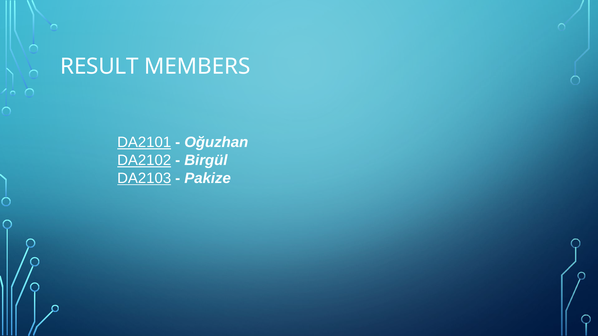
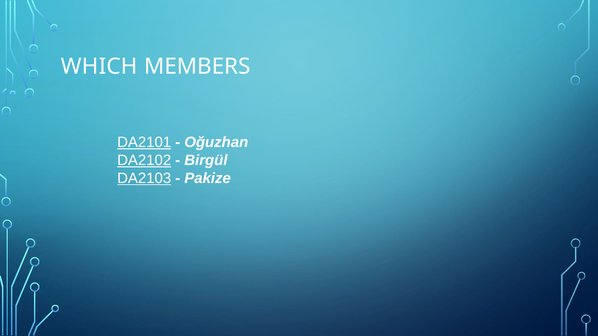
RESULT: RESULT -> WHICH (99, 66)
